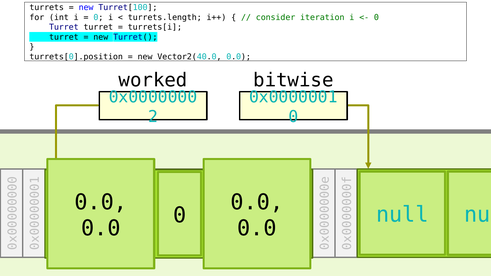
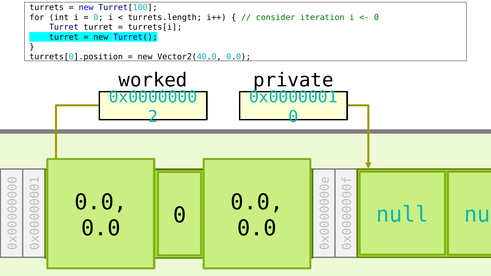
bitwise: bitwise -> private (293, 80)
